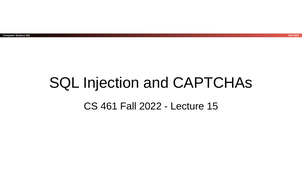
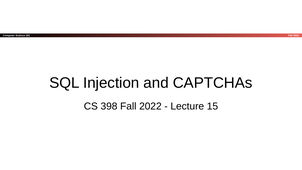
461: 461 -> 398 (109, 106)
